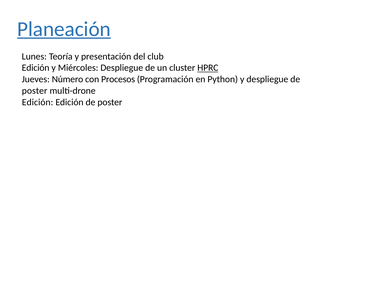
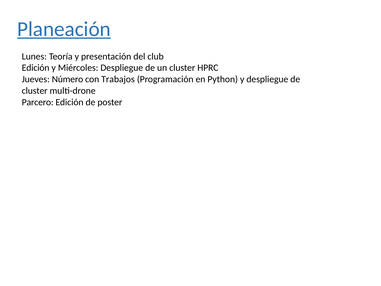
HPRC underline: present -> none (208, 68)
Procesos: Procesos -> Trabajos (118, 79)
poster: poster -> cluster (35, 91)
Edición: Edición -> Parcero (38, 102)
